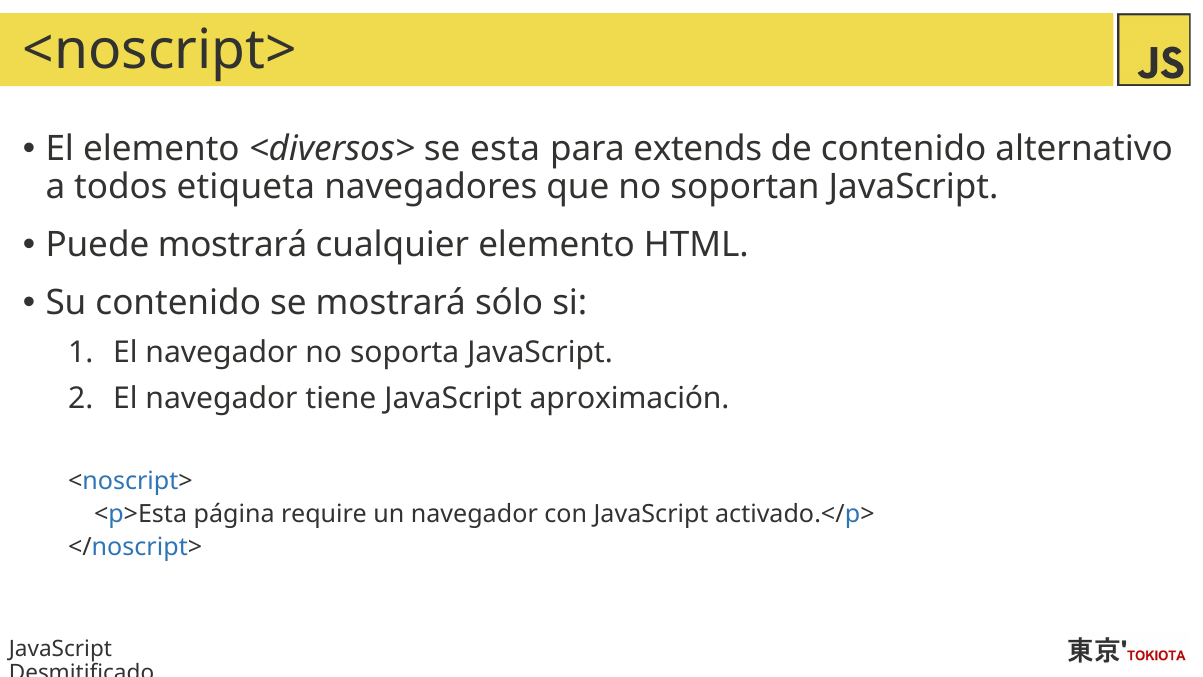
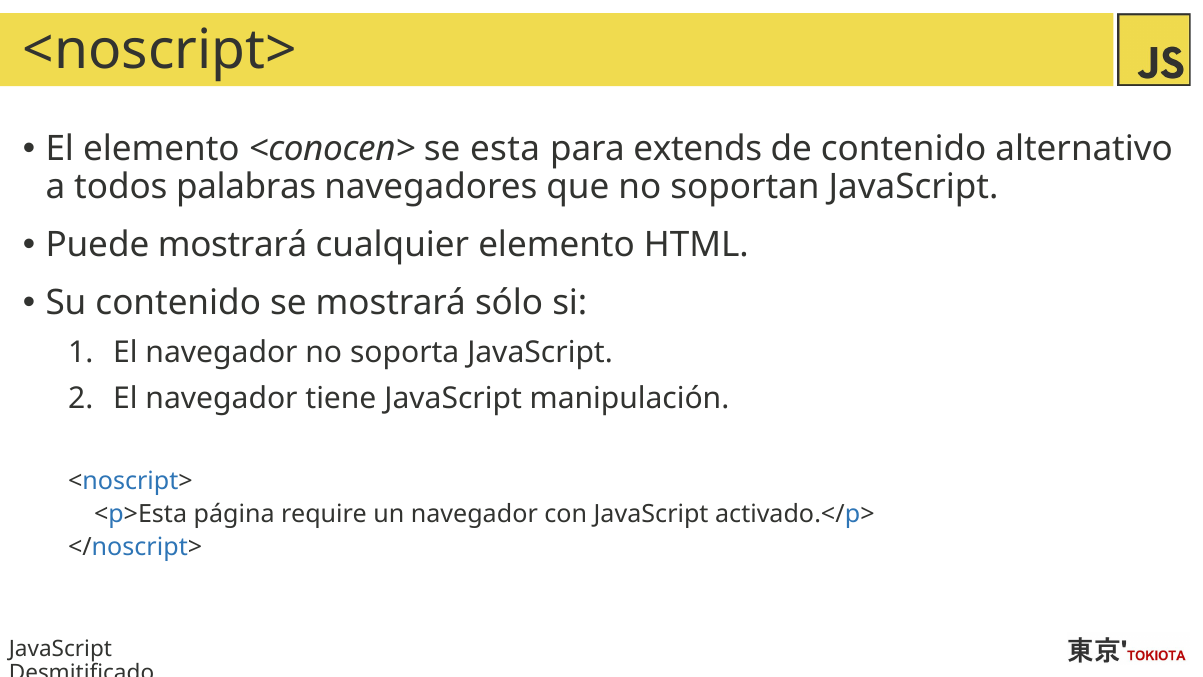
<diversos>: <diversos> -> <conocen> (332, 149)
etiqueta: etiqueta -> palabras (246, 187)
aproximación: aproximación -> manipulación (630, 398)
